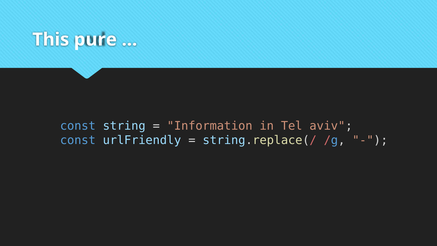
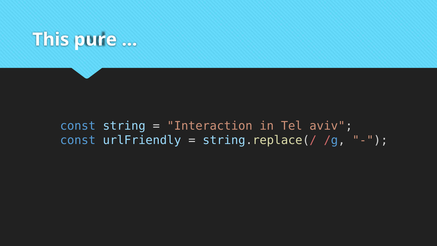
Information: Information -> Interaction (210, 126)
